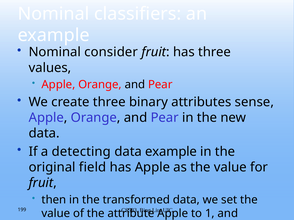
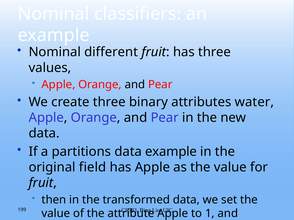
consider: consider -> different (111, 52)
sense: sense -> water (254, 102)
detecting: detecting -> partitions (81, 152)
